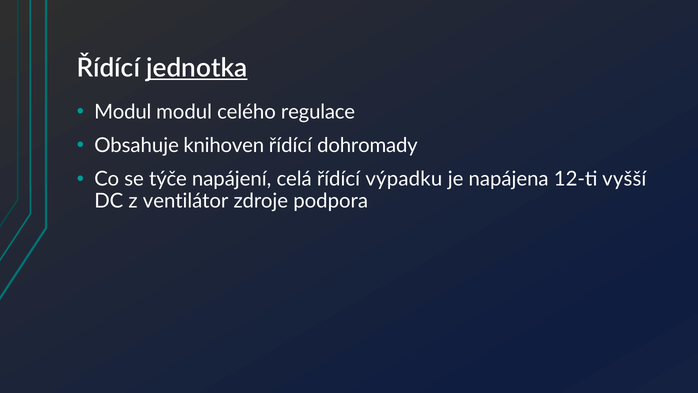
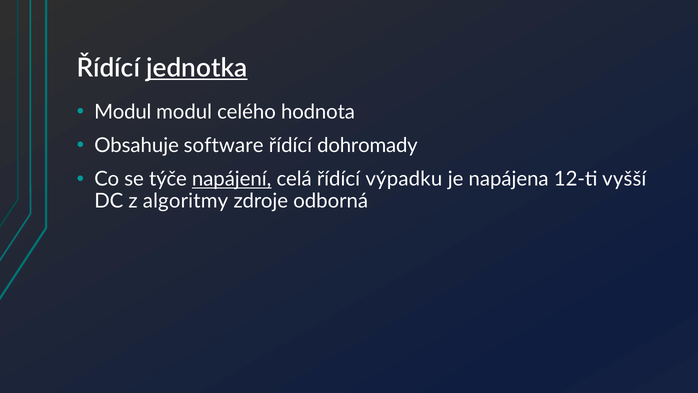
regulace: regulace -> hodnota (318, 112)
knihoven: knihoven -> software (224, 145)
napájení underline: none -> present (232, 179)
ventilátor: ventilátor -> algoritmy (186, 201)
podpora: podpora -> odborná (331, 201)
